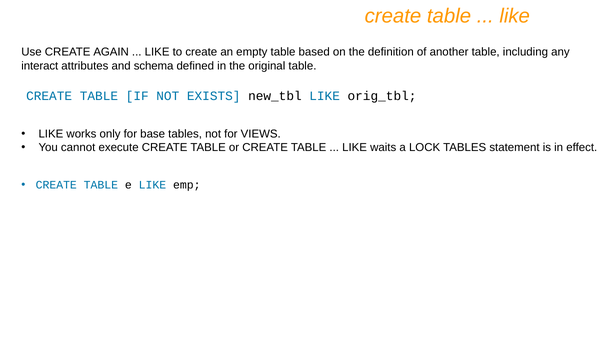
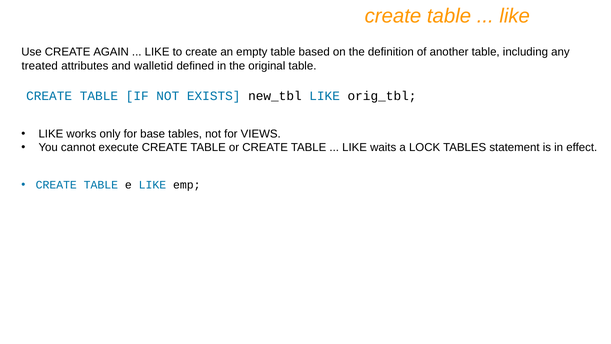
interact: interact -> treated (40, 66)
schema: schema -> walletid (154, 66)
